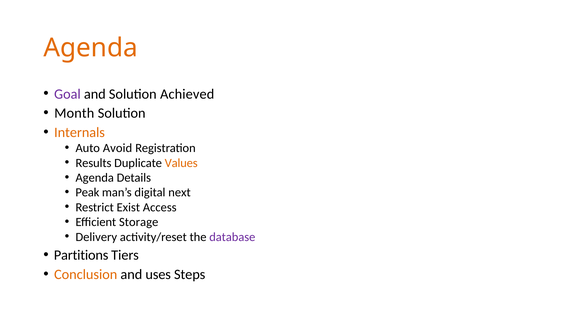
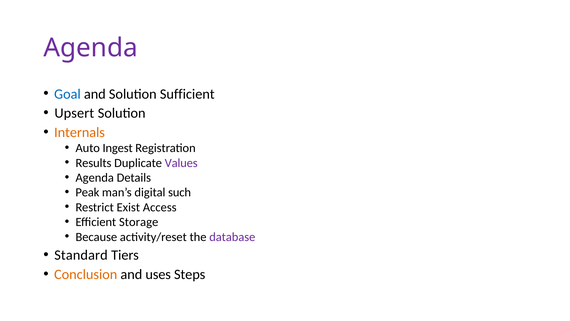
Agenda colour: orange -> purple (91, 48)
Goal colour: purple -> blue (67, 94)
Achieved: Achieved -> Sufficient (187, 94)
Month: Month -> Upsert (74, 113)
Avoid: Avoid -> Ingest (118, 148)
Values colour: orange -> purple (181, 163)
next: next -> such (180, 192)
Delivery: Delivery -> Because (96, 237)
Partitions: Partitions -> Standard (81, 255)
